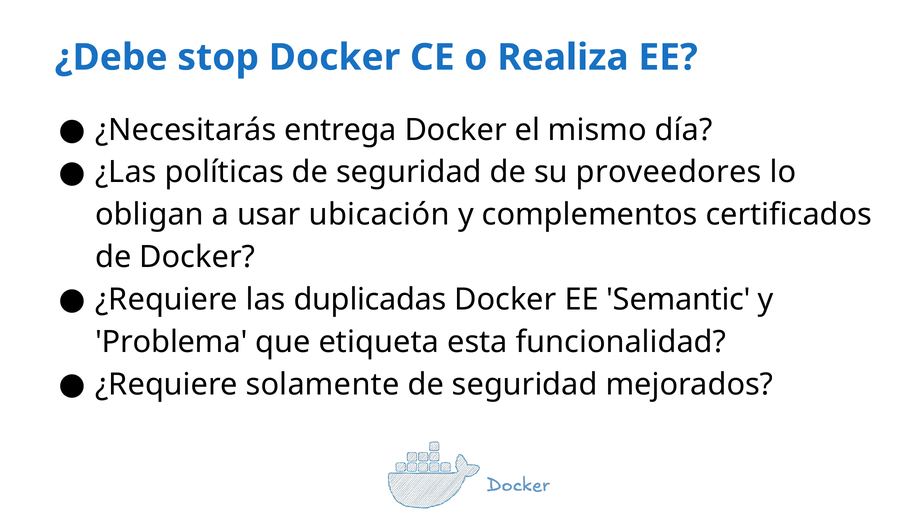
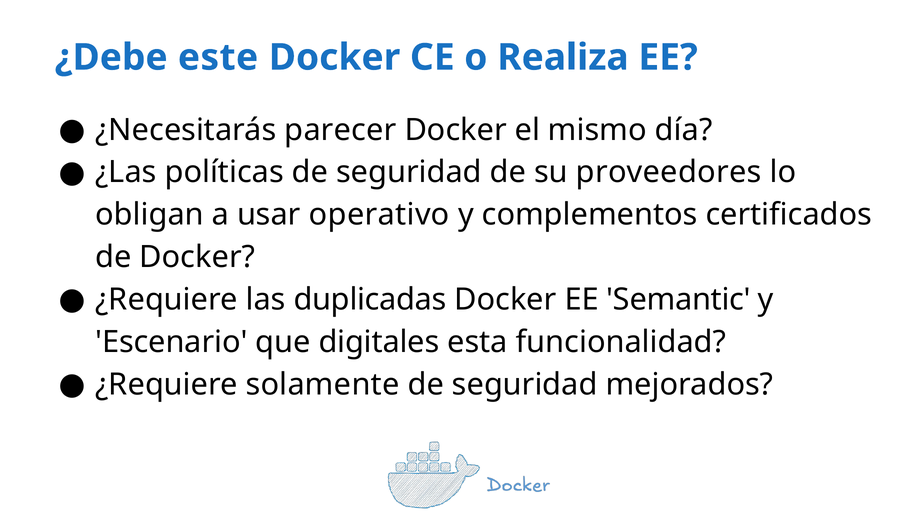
stop: stop -> este (218, 57)
entrega: entrega -> parecer (340, 130)
ubicación: ubicación -> operativo (379, 215)
Problema: Problema -> Escenario (171, 342)
etiqueta: etiqueta -> digitales (379, 342)
